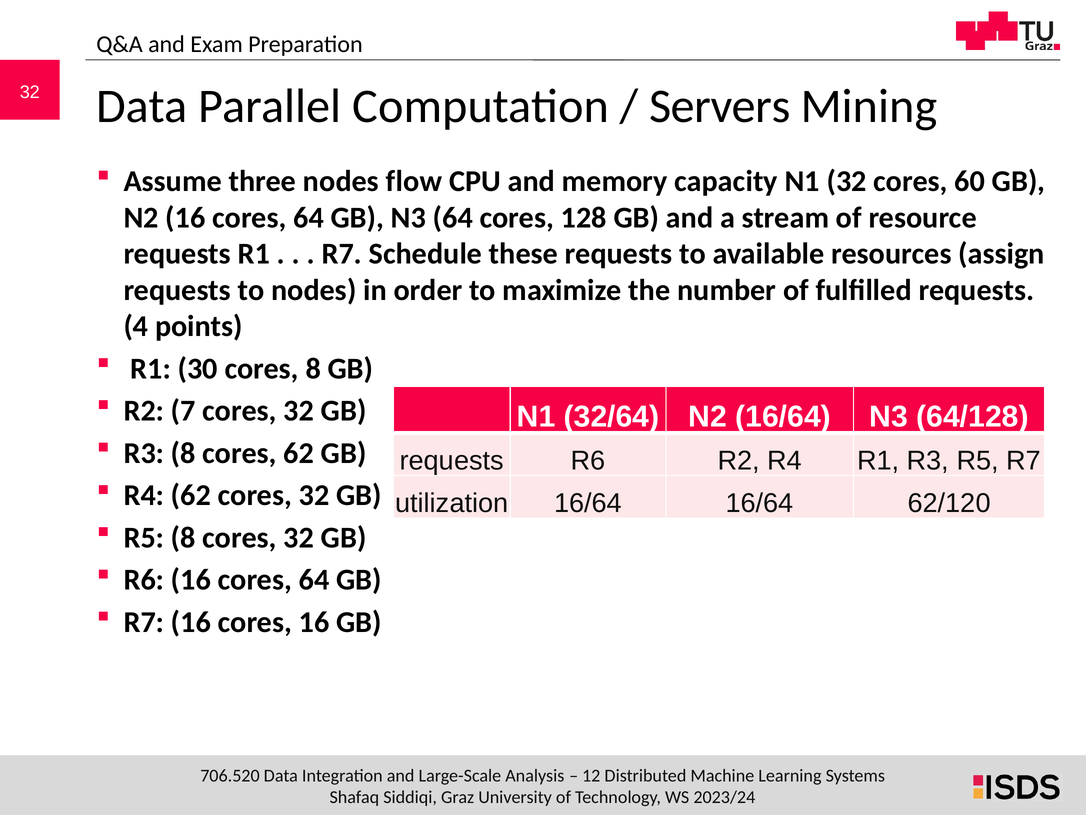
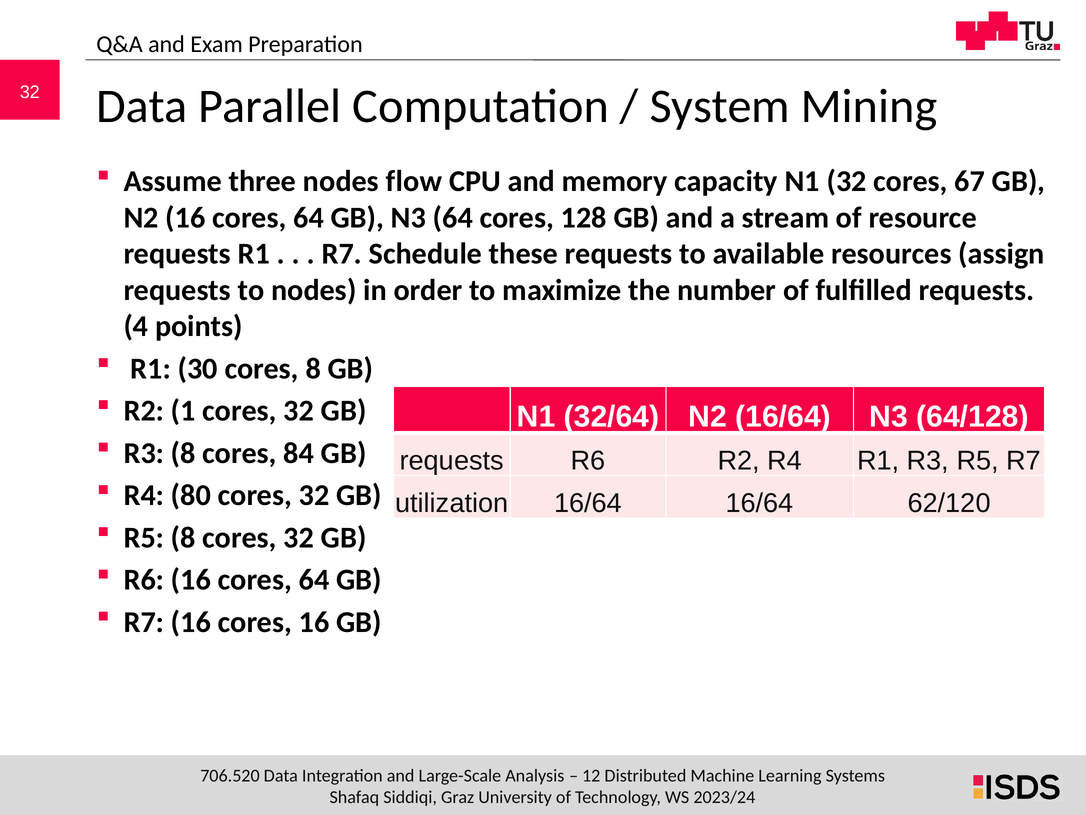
Servers: Servers -> System (720, 106)
60: 60 -> 67 (970, 181)
7: 7 -> 1 (183, 411)
cores 62: 62 -> 84 (299, 453)
R4 62: 62 -> 80 (191, 495)
